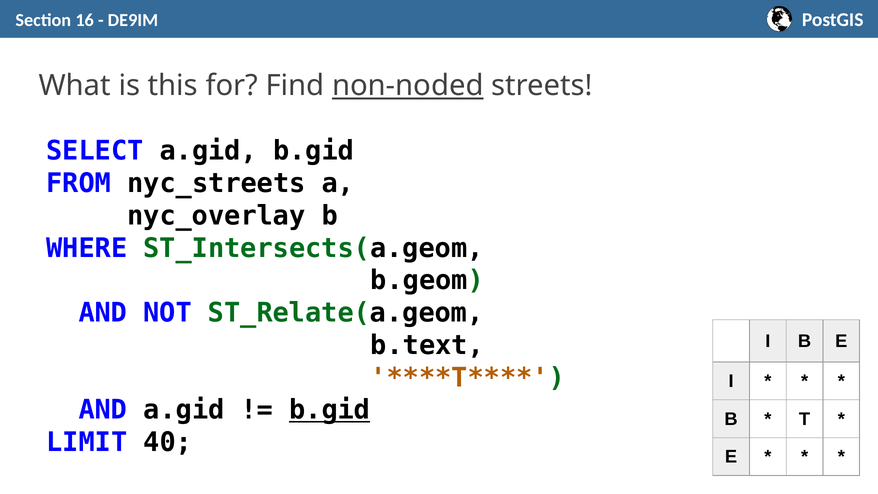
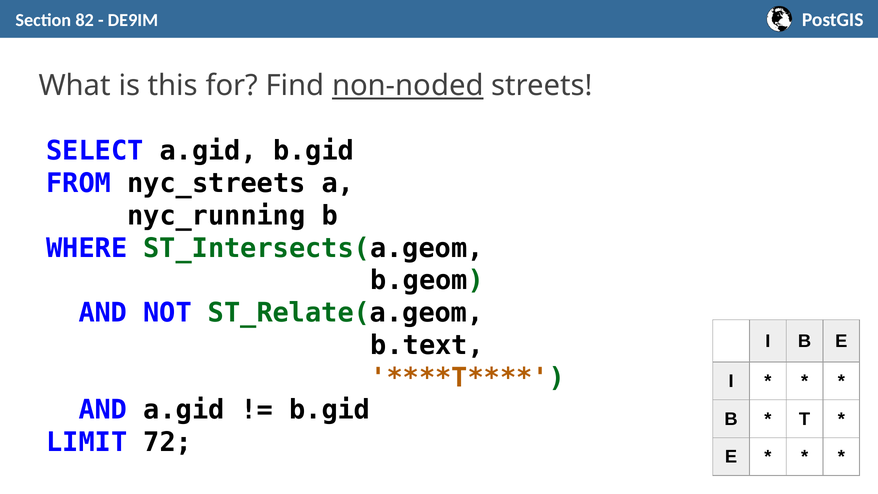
16: 16 -> 82 (85, 20)
nyc_overlay: nyc_overlay -> nyc_running (216, 216)
b.gid underline: present -> none (330, 410)
40: 40 -> 72 (168, 442)
